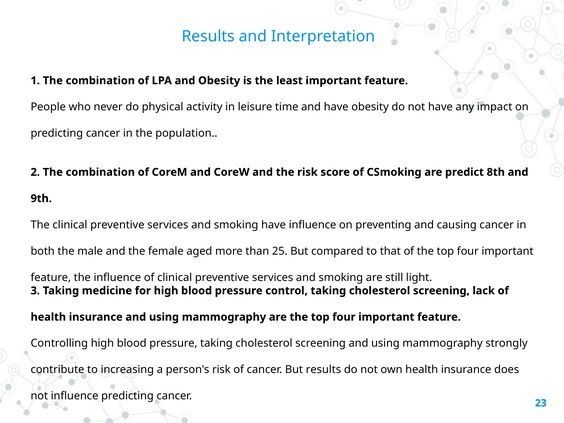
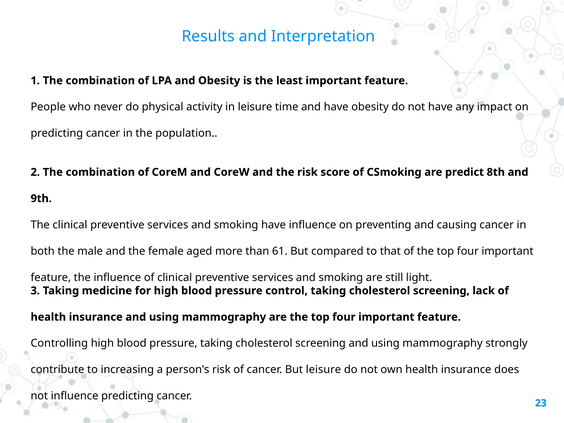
25: 25 -> 61 (280, 251)
But results: results -> leisure (323, 370)
